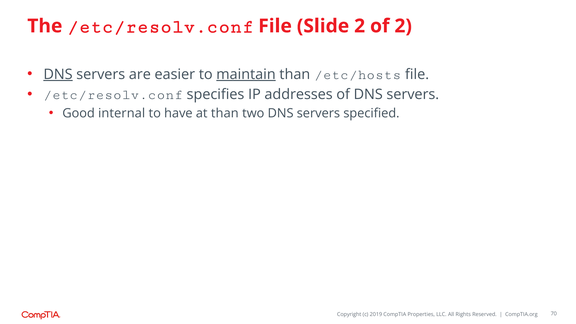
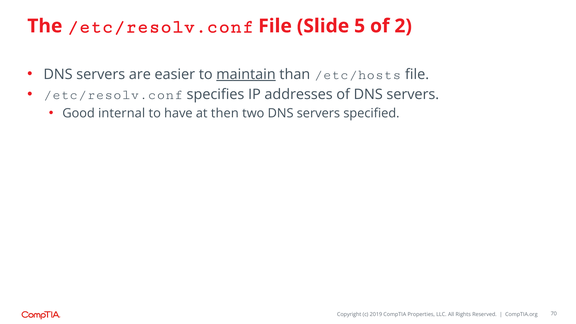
Slide 2: 2 -> 5 (360, 26)
DNS underline: present -> none (58, 74)
at than: than -> then (225, 113)
